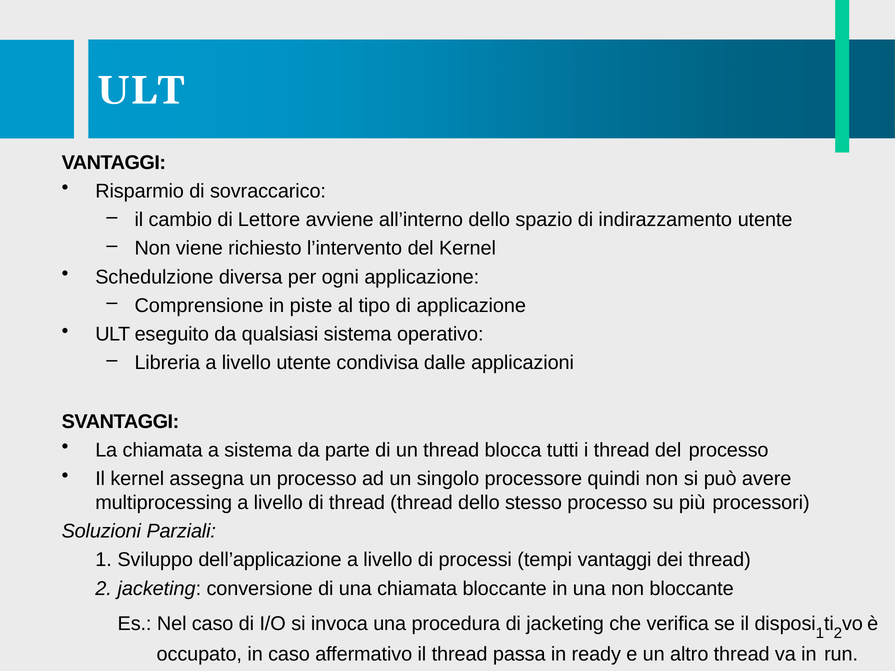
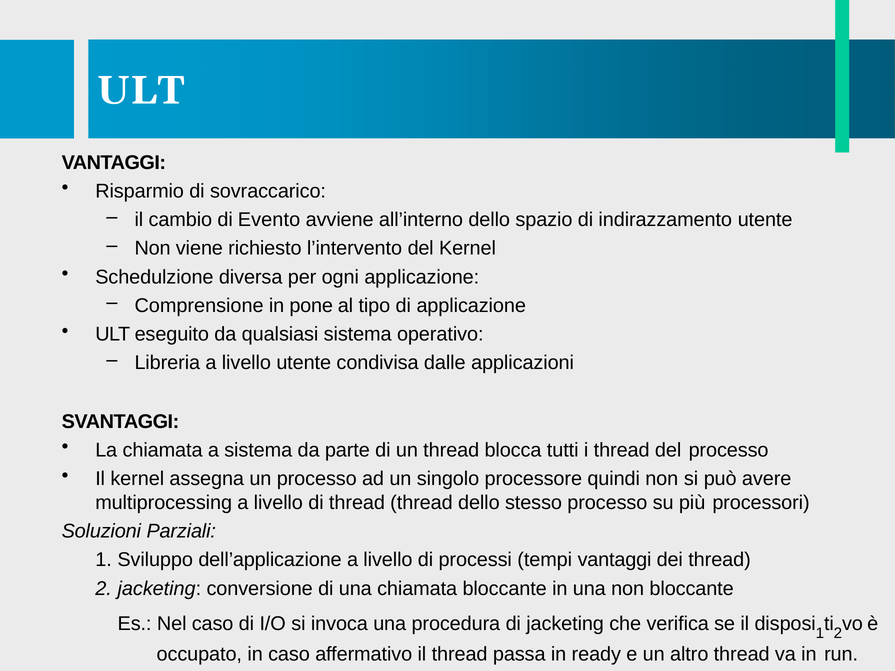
Lettore: Lettore -> Evento (269, 220)
piste: piste -> pone (311, 306)
